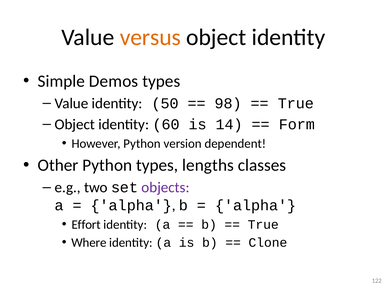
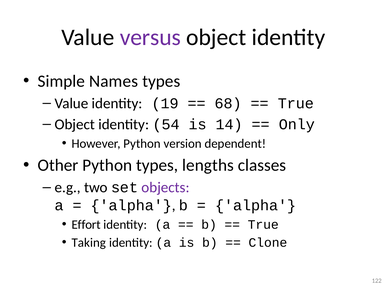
versus colour: orange -> purple (150, 37)
Demos: Demos -> Names (114, 81)
50: 50 -> 19 (165, 103)
98: 98 -> 68 (228, 103)
60: 60 -> 54 (166, 124)
Form: Form -> Only (297, 124)
Where: Where -> Taking (89, 243)
